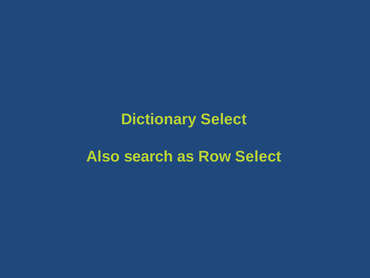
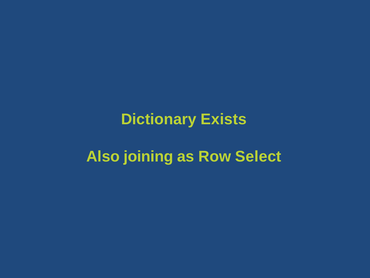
Dictionary Select: Select -> Exists (224, 119)
search: search -> joining (148, 156)
